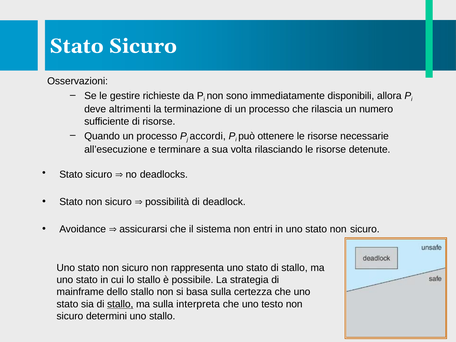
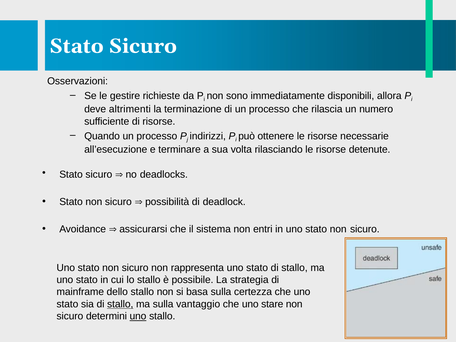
accordi: accordi -> indirizzi (208, 136)
interpreta: interpreta -> vantaggio (198, 304)
testo: testo -> stare (272, 304)
uno underline: none -> present (138, 316)
